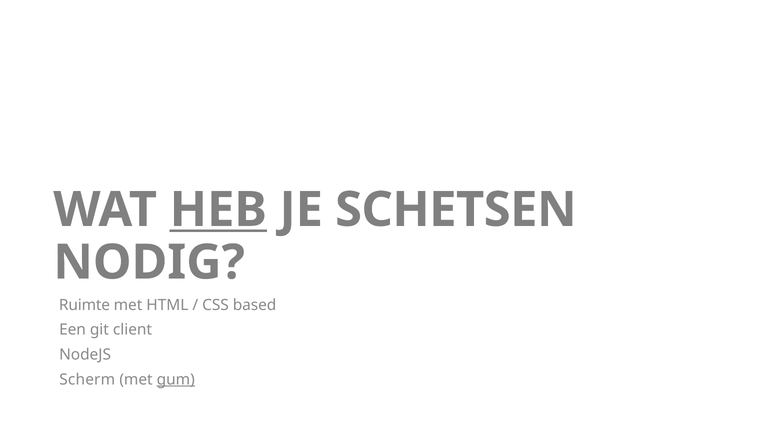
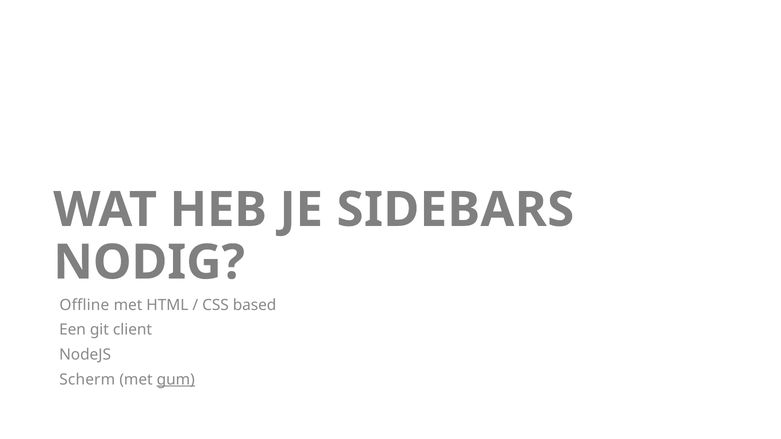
HEB underline: present -> none (218, 210)
SCHETSEN: SCHETSEN -> SIDEBARS (455, 210)
Ruimte: Ruimte -> Offline (84, 305)
